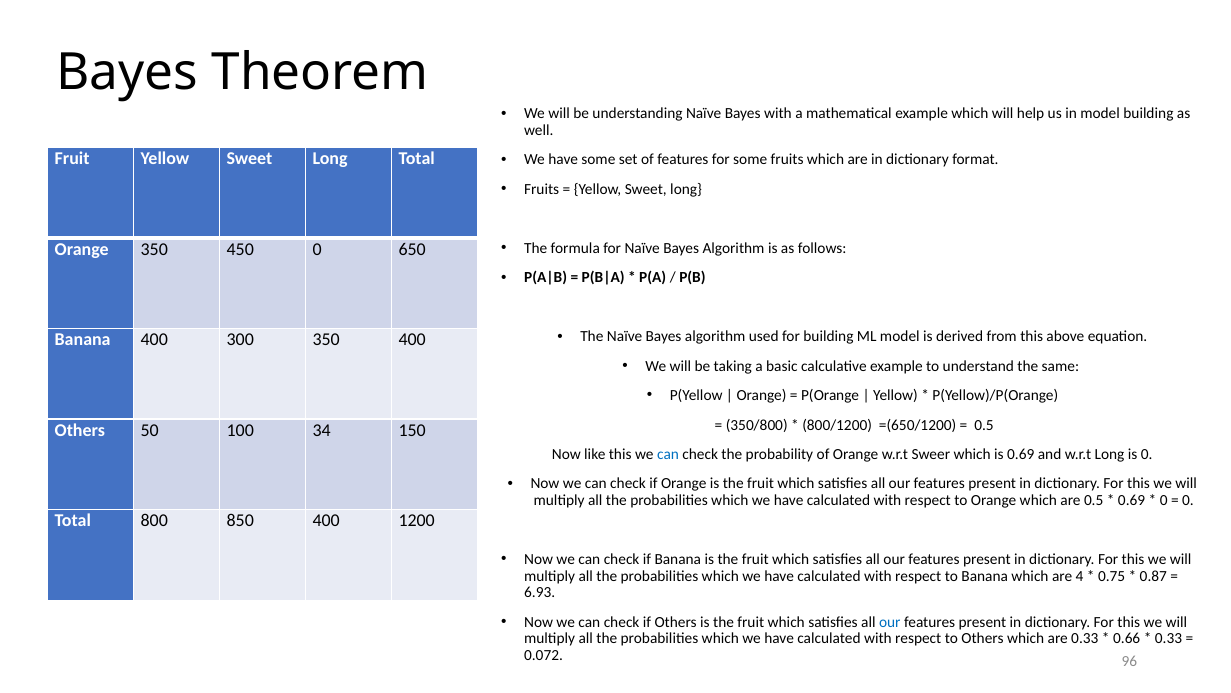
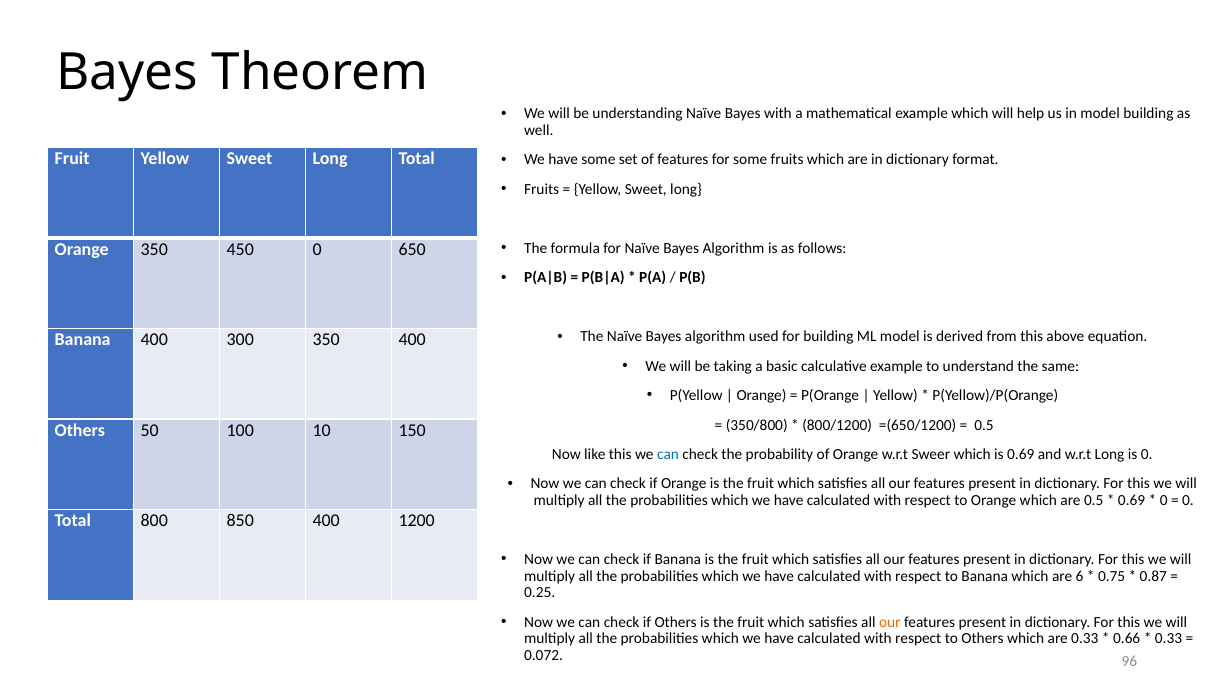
34: 34 -> 10 (322, 430)
4: 4 -> 6 (1080, 576)
6.93: 6.93 -> 0.25 (540, 592)
our colour: blue -> orange (890, 622)
